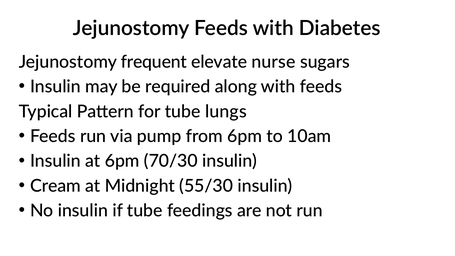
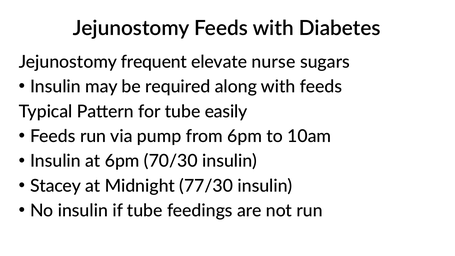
lungs: lungs -> easily (226, 112)
Cream: Cream -> Stacey (56, 186)
55/30: 55/30 -> 77/30 (206, 186)
